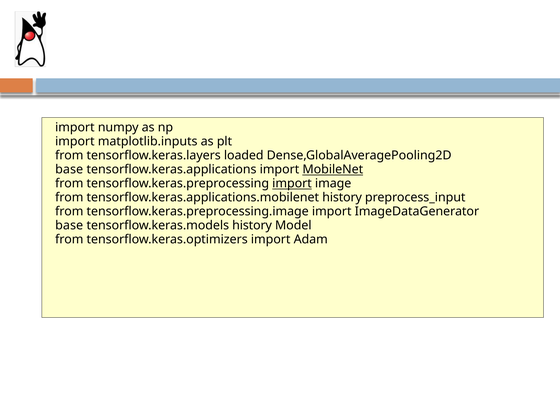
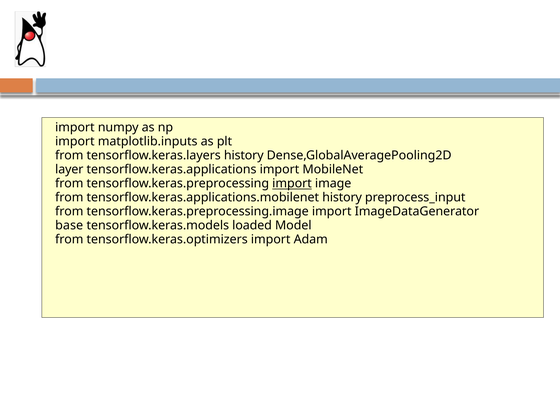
tensorflow.keras.layers loaded: loaded -> history (244, 156)
base: base -> layer (69, 170)
MobileNet underline: present -> none (333, 170)
tensorflow.keras.models history: history -> loaded (252, 226)
